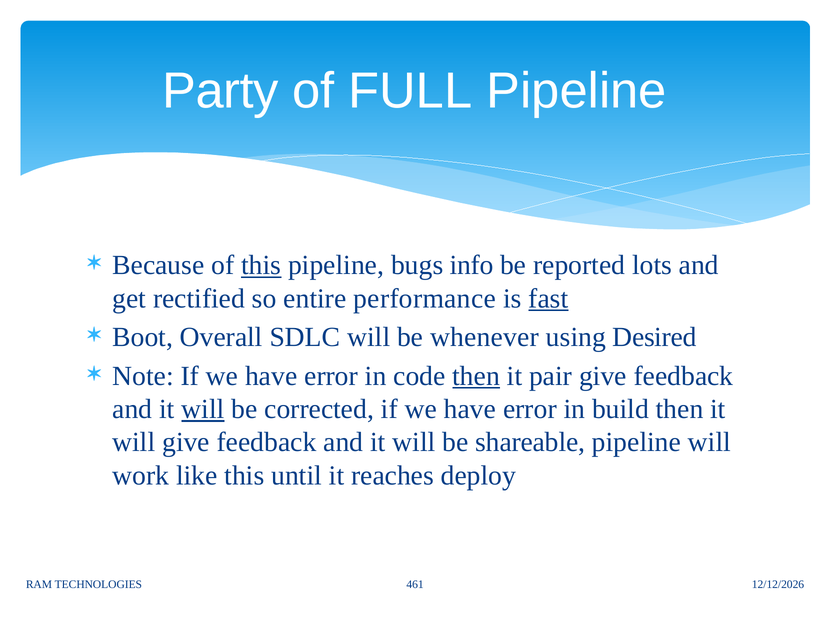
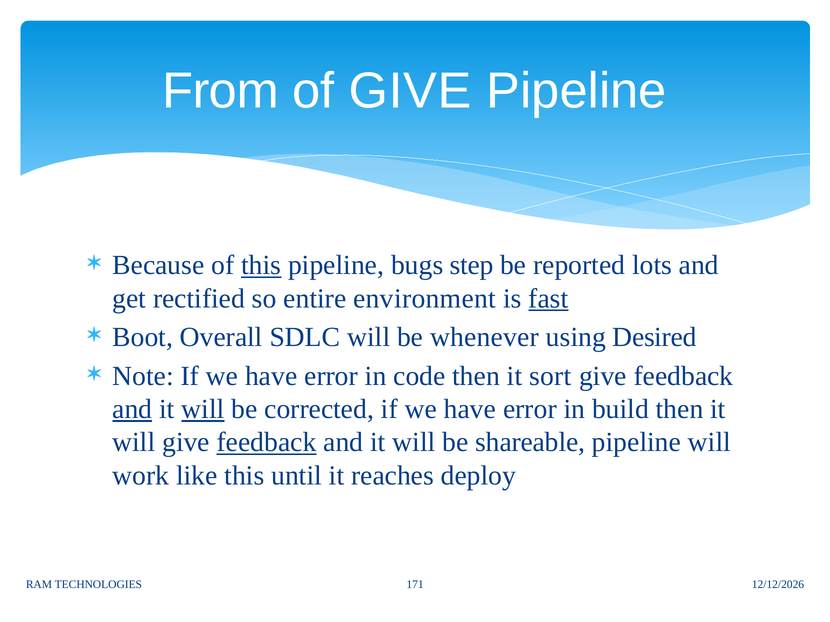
Party: Party -> From (220, 91)
of FULL: FULL -> GIVE (410, 91)
info: info -> step (472, 266)
performance: performance -> environment (425, 299)
then underline: present -> none (476, 376)
pair: pair -> sort (550, 376)
and underline: none -> present (132, 409)
feedback underline: none -> present (267, 443)
461: 461 -> 171 (415, 585)
